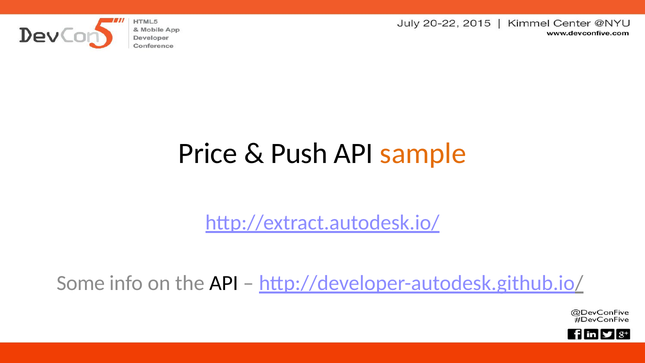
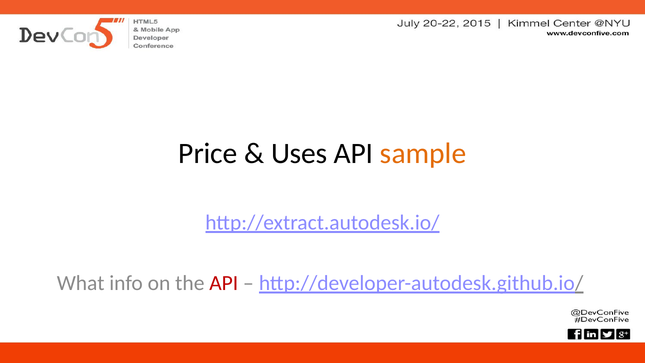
Push: Push -> Uses (299, 154)
Some: Some -> What (81, 283)
API colour: black -> red (224, 283)
